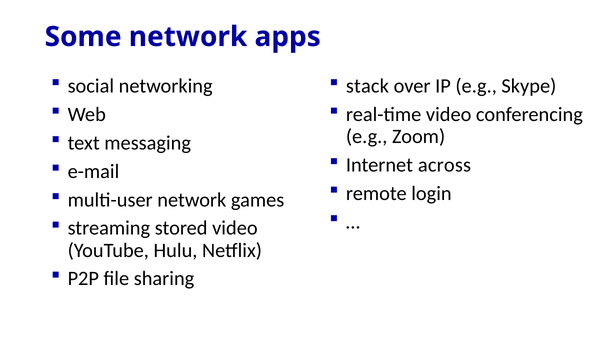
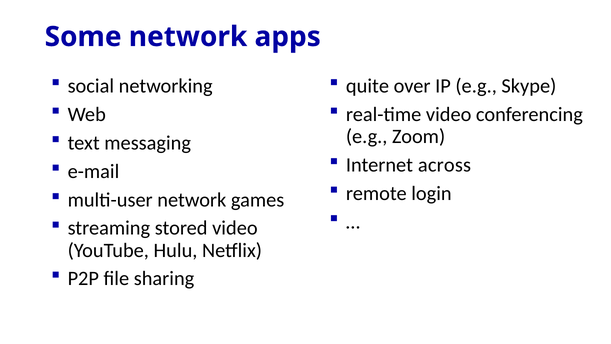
stack: stack -> quite (368, 86)
